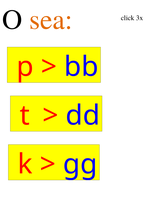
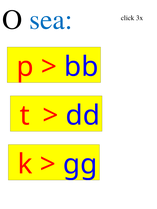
sea colour: orange -> blue (51, 20)
